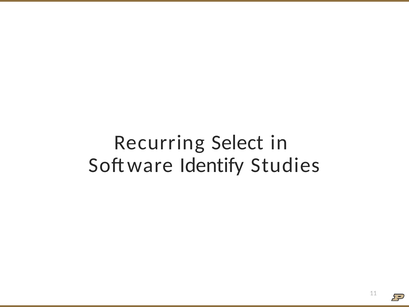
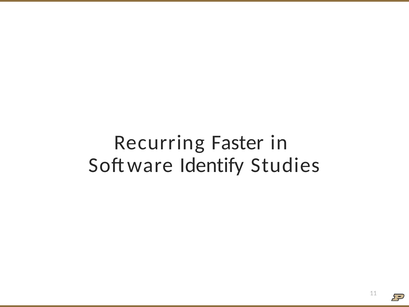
Select: Select -> Faster (238, 142)
